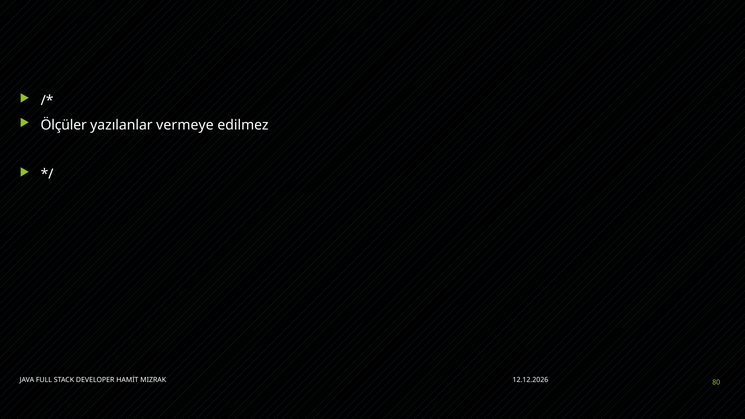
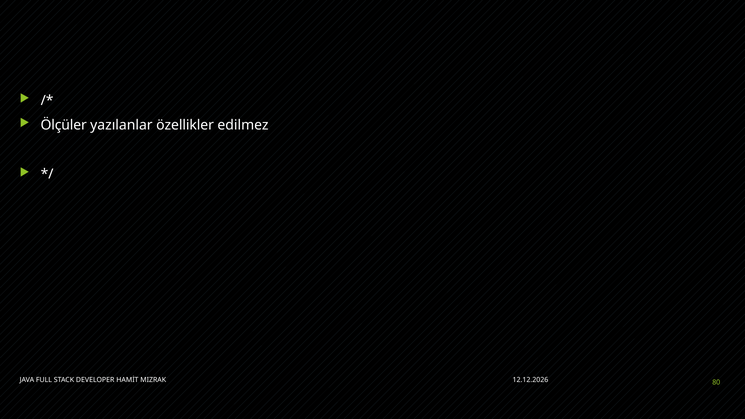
vermeye: vermeye -> özellikler (185, 125)
